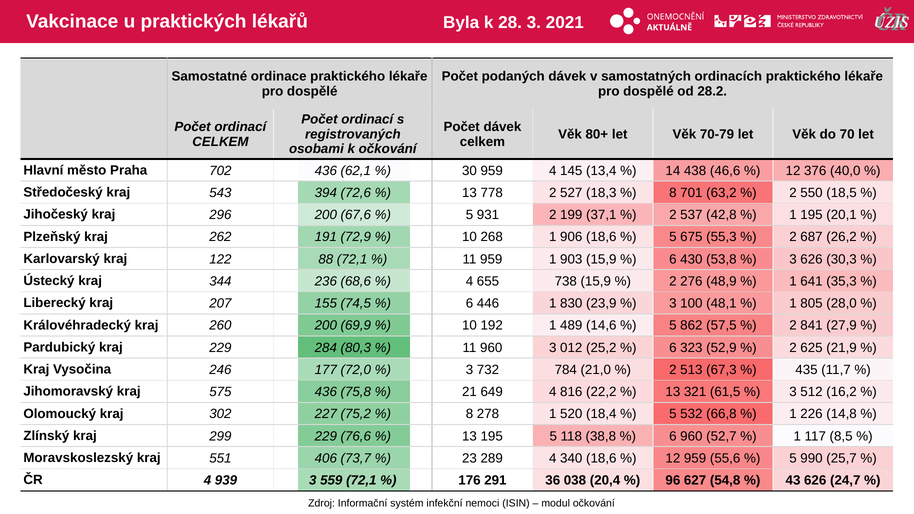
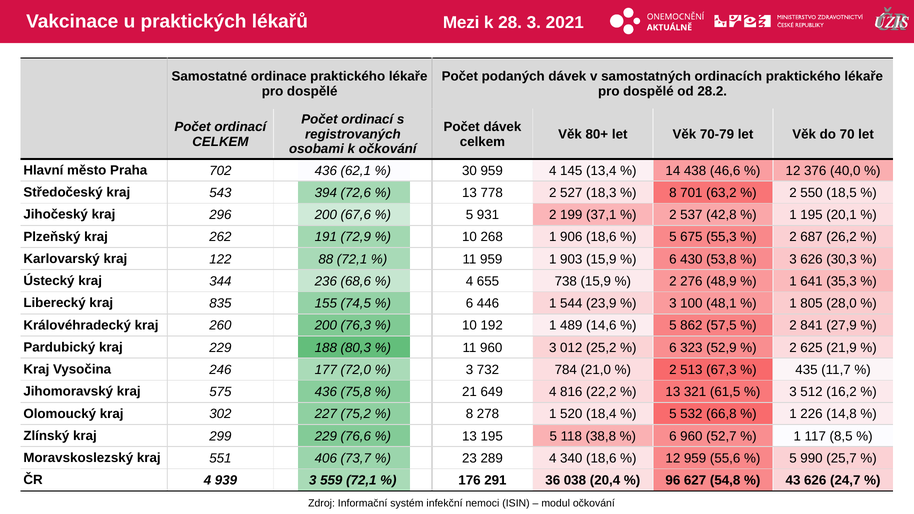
Byla: Byla -> Mezi (461, 22)
207: 207 -> 835 (220, 303)
830: 830 -> 544 (571, 303)
69,9: 69,9 -> 76,3 (356, 326)
284: 284 -> 188 (326, 348)
